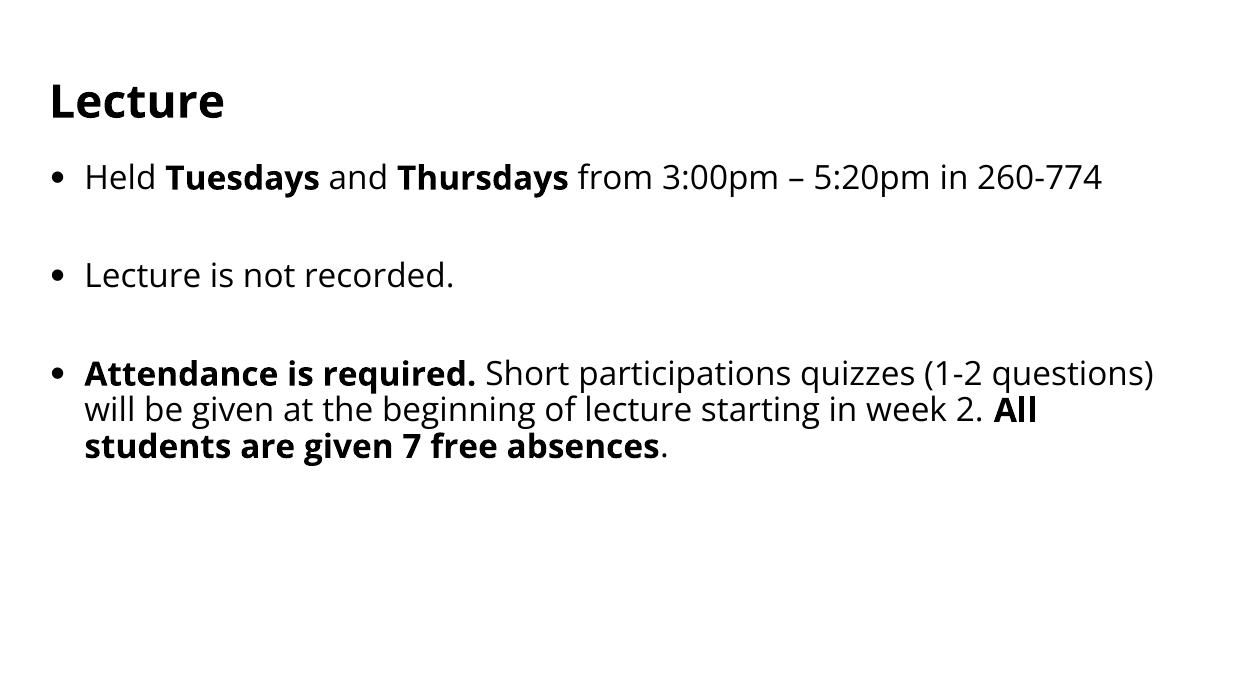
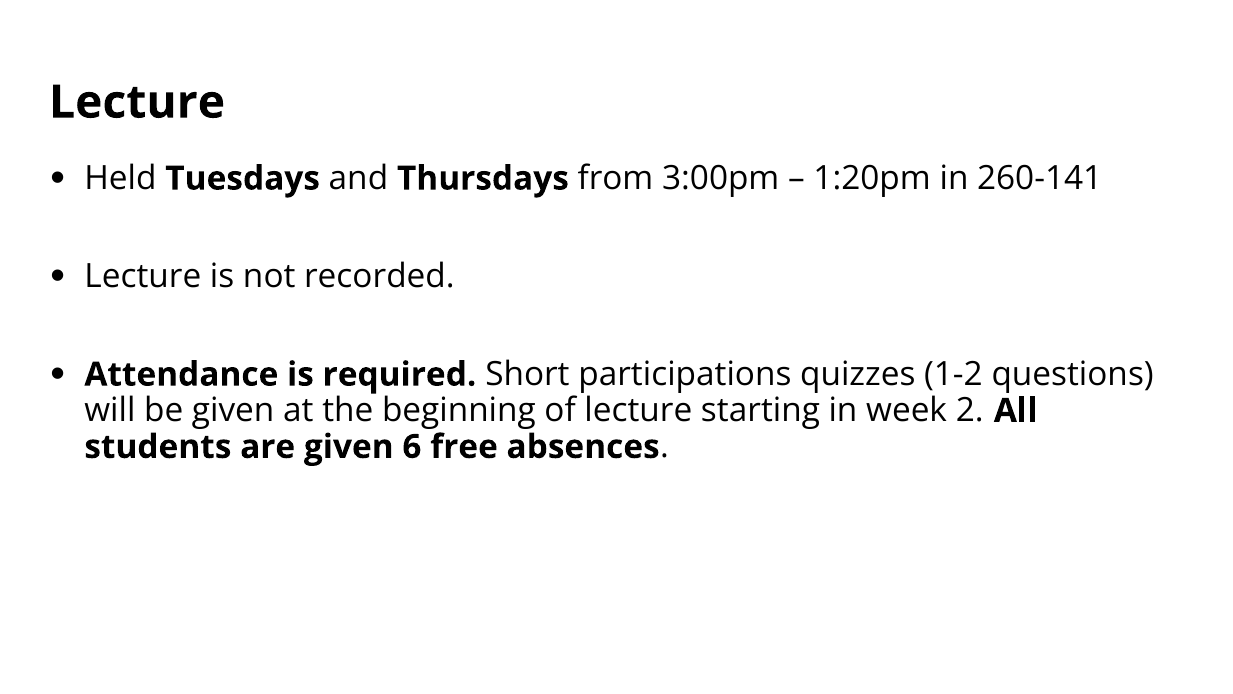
5:20pm: 5:20pm -> 1:20pm (872, 178)
260-774: 260-774 -> 260-141 (1040, 178)
7: 7 -> 6 (412, 447)
